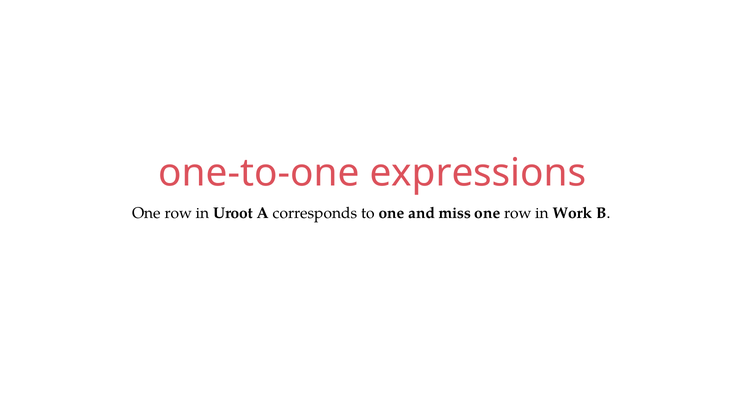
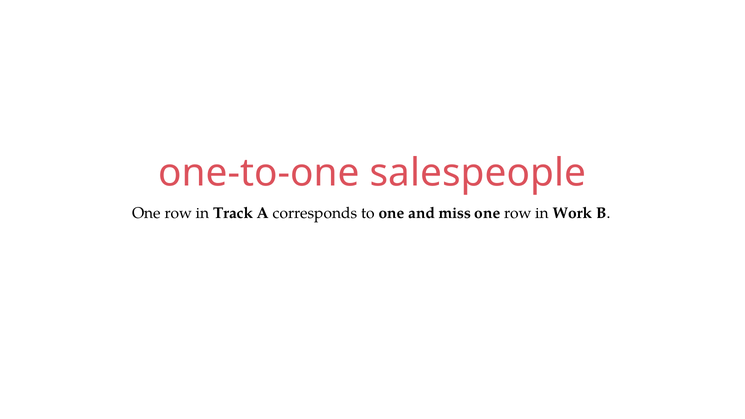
expressions: expressions -> salespeople (478, 173)
Uroot: Uroot -> Track (233, 213)
